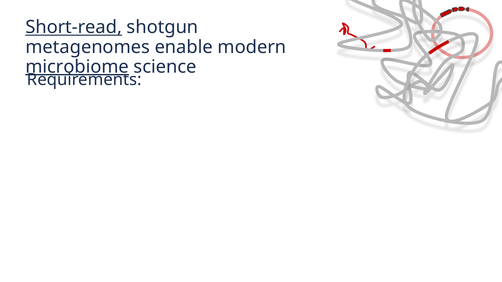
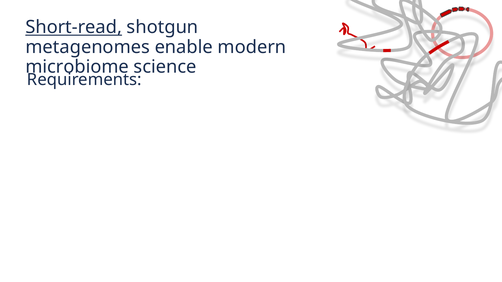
microbiome underline: present -> none (77, 67)
